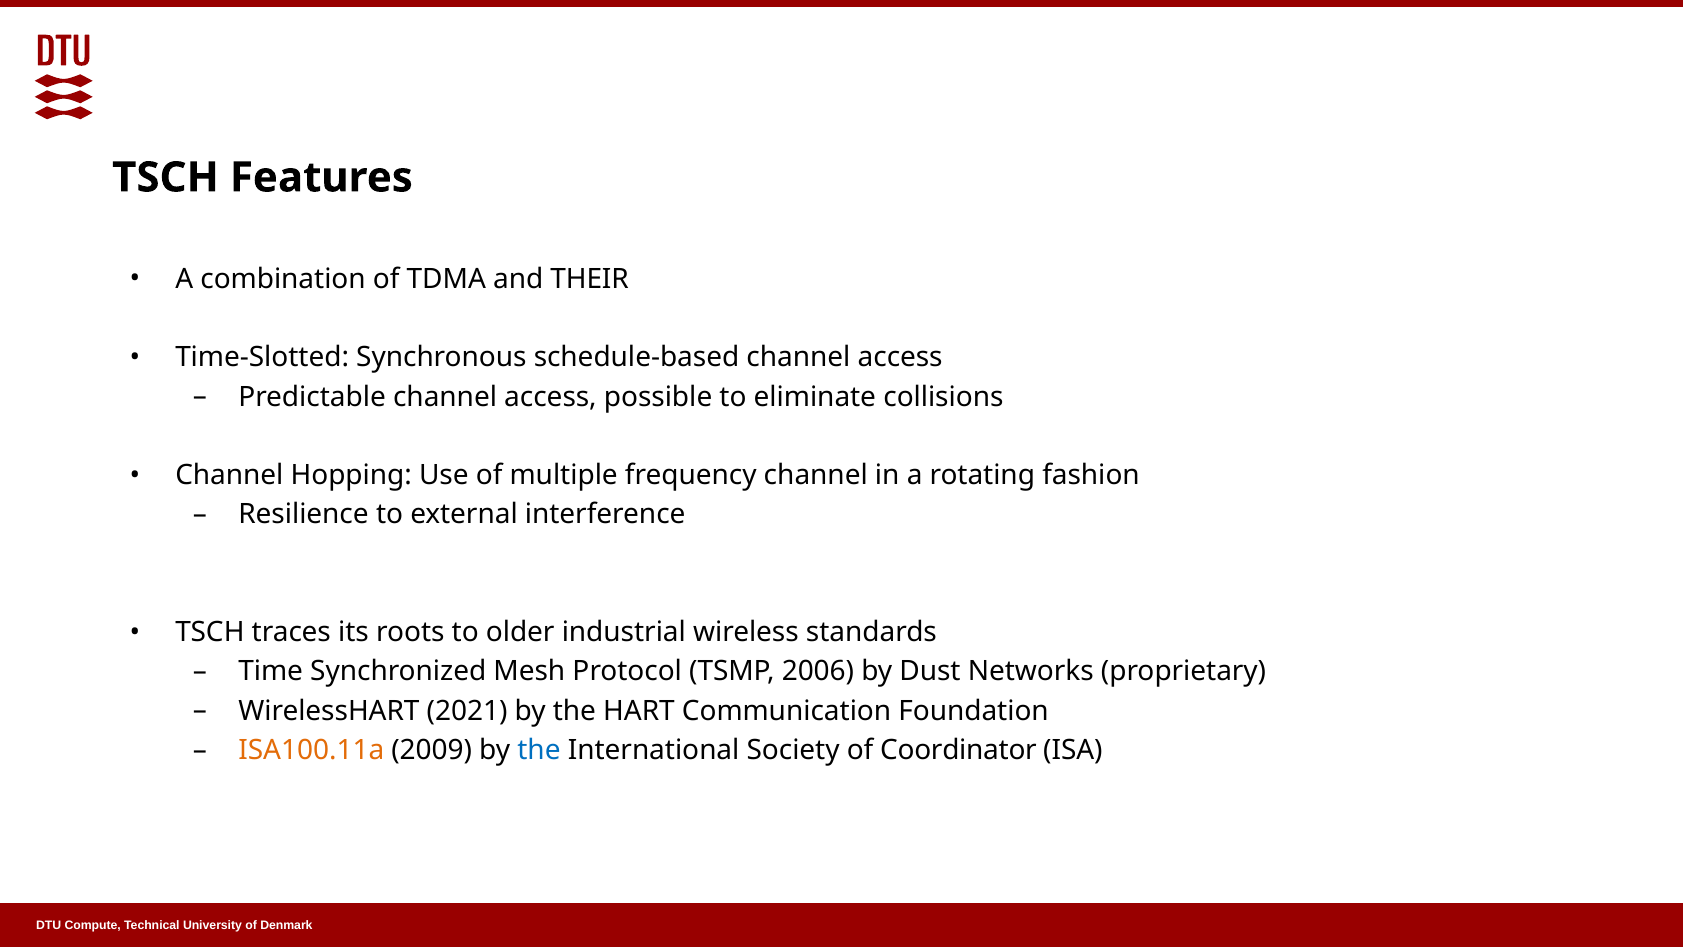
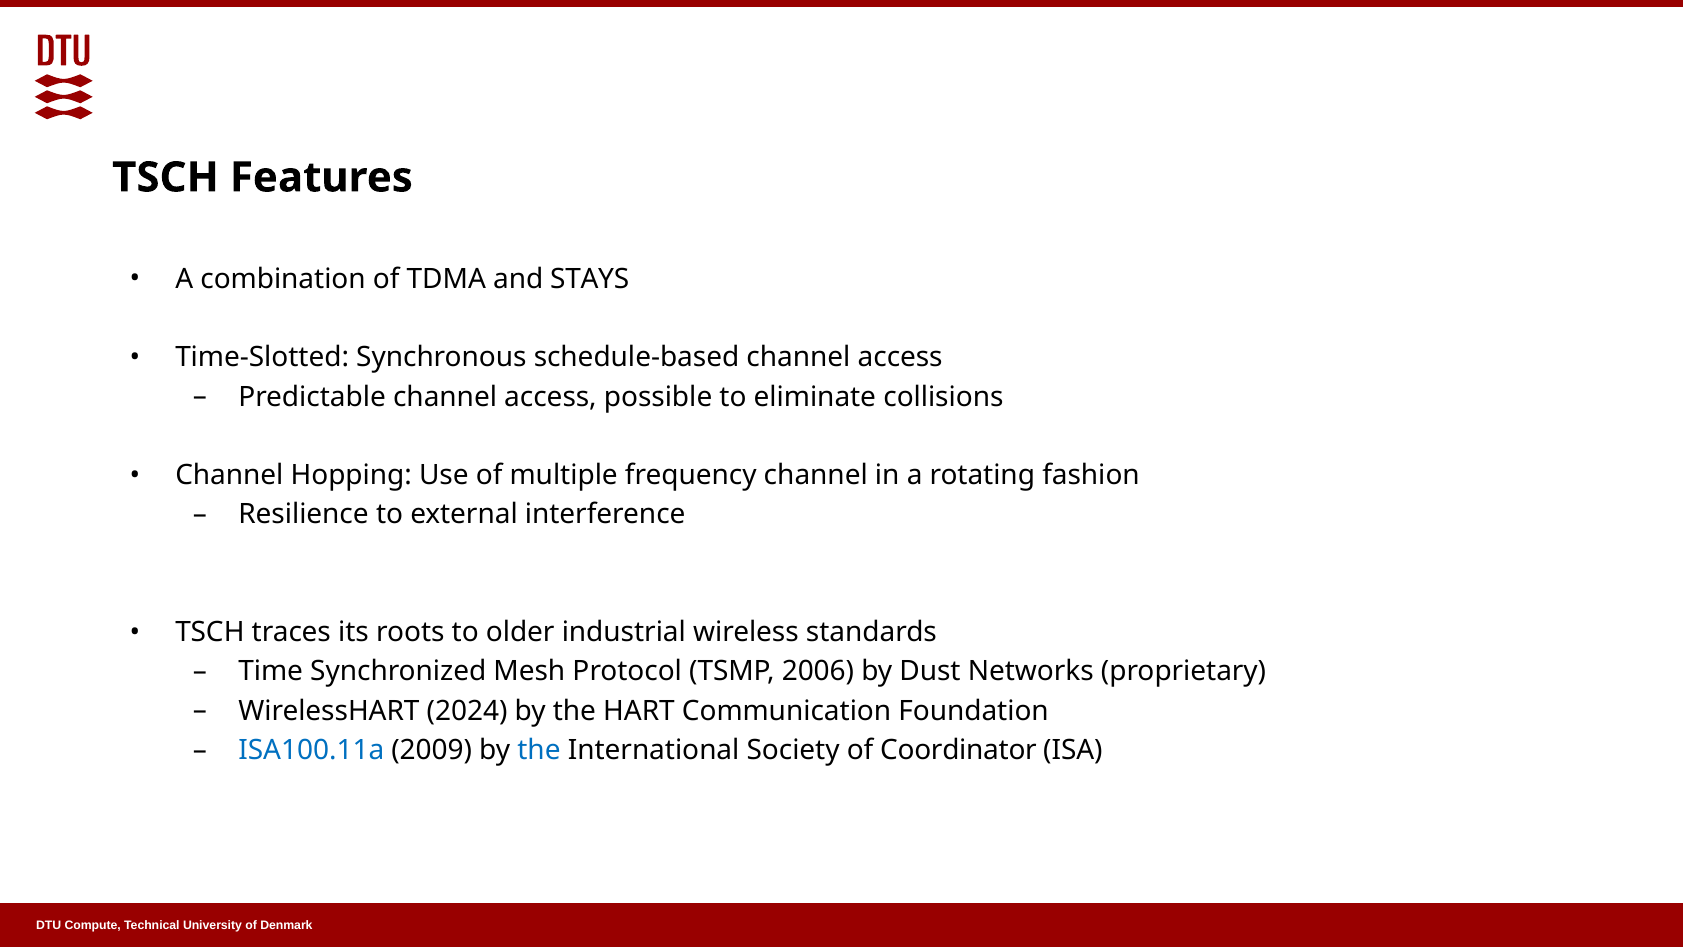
THEIR: THEIR -> STAYS (590, 279)
2021: 2021 -> 2024 (467, 711)
ISA100.11a colour: orange -> blue (311, 750)
